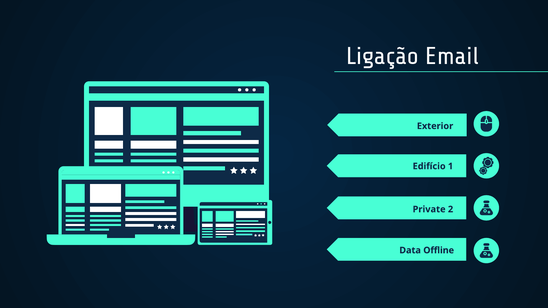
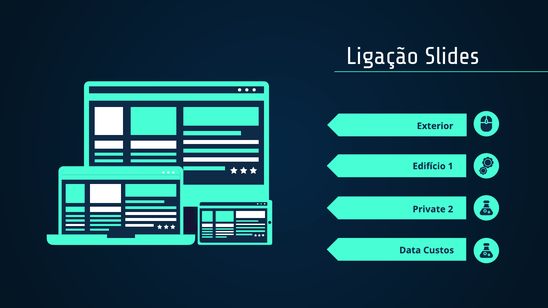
Email: Email -> Slides (452, 56)
Offline: Offline -> Custos (439, 251)
